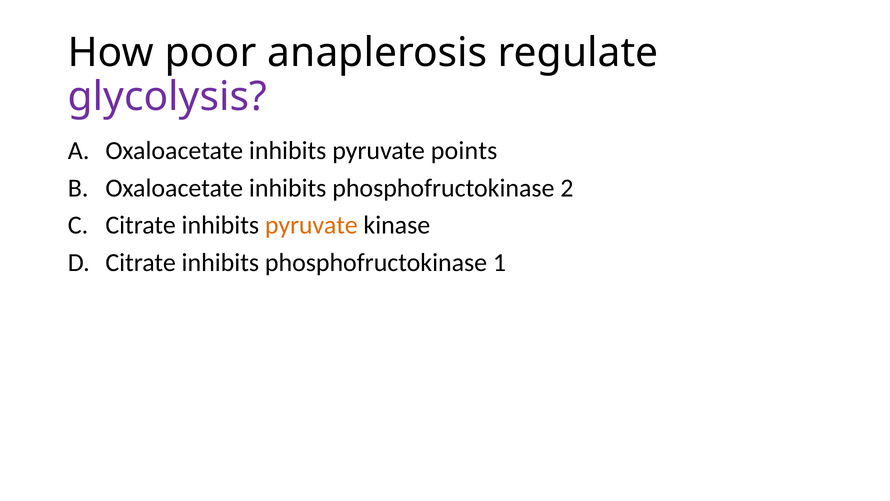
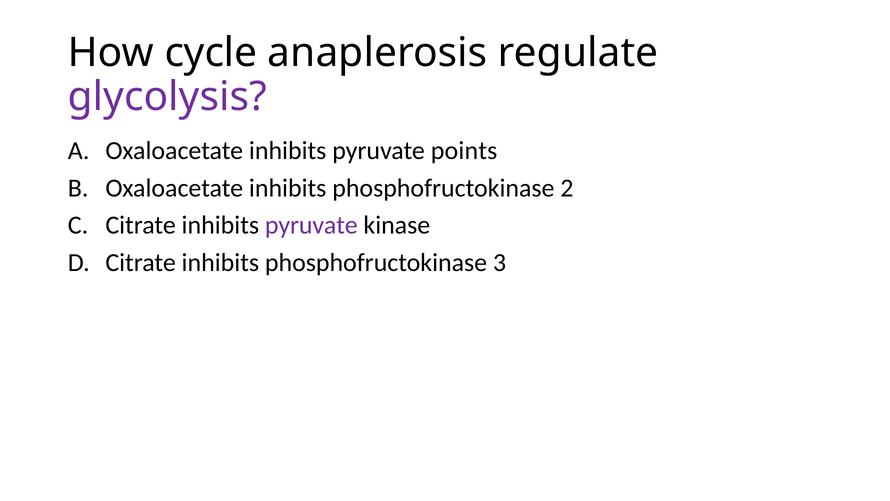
poor: poor -> cycle (211, 53)
pyruvate colour: orange -> purple (311, 225)
1: 1 -> 3 (500, 262)
